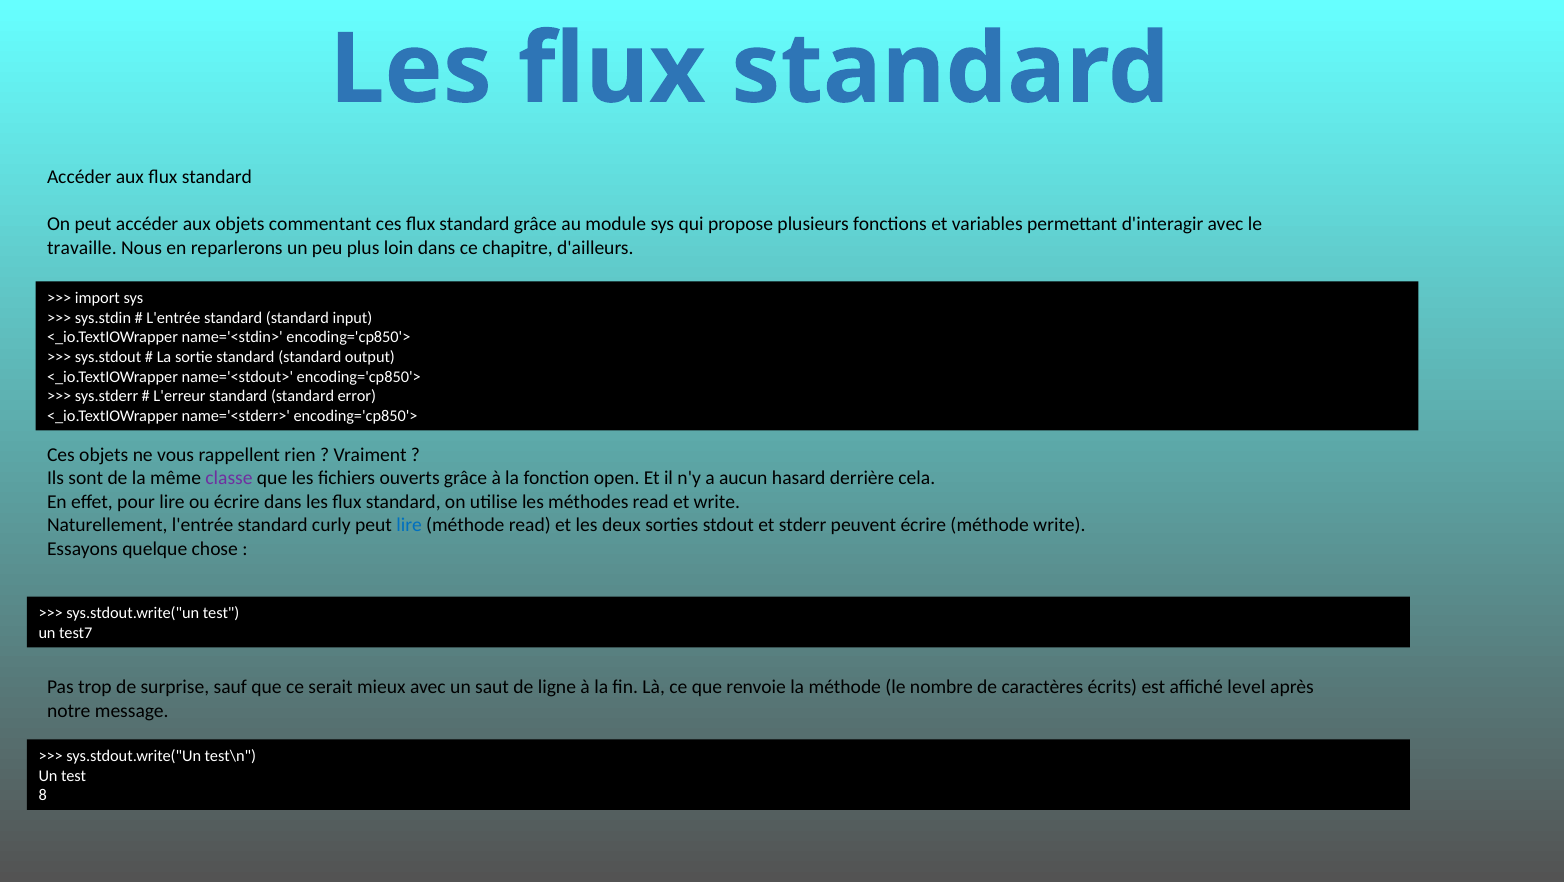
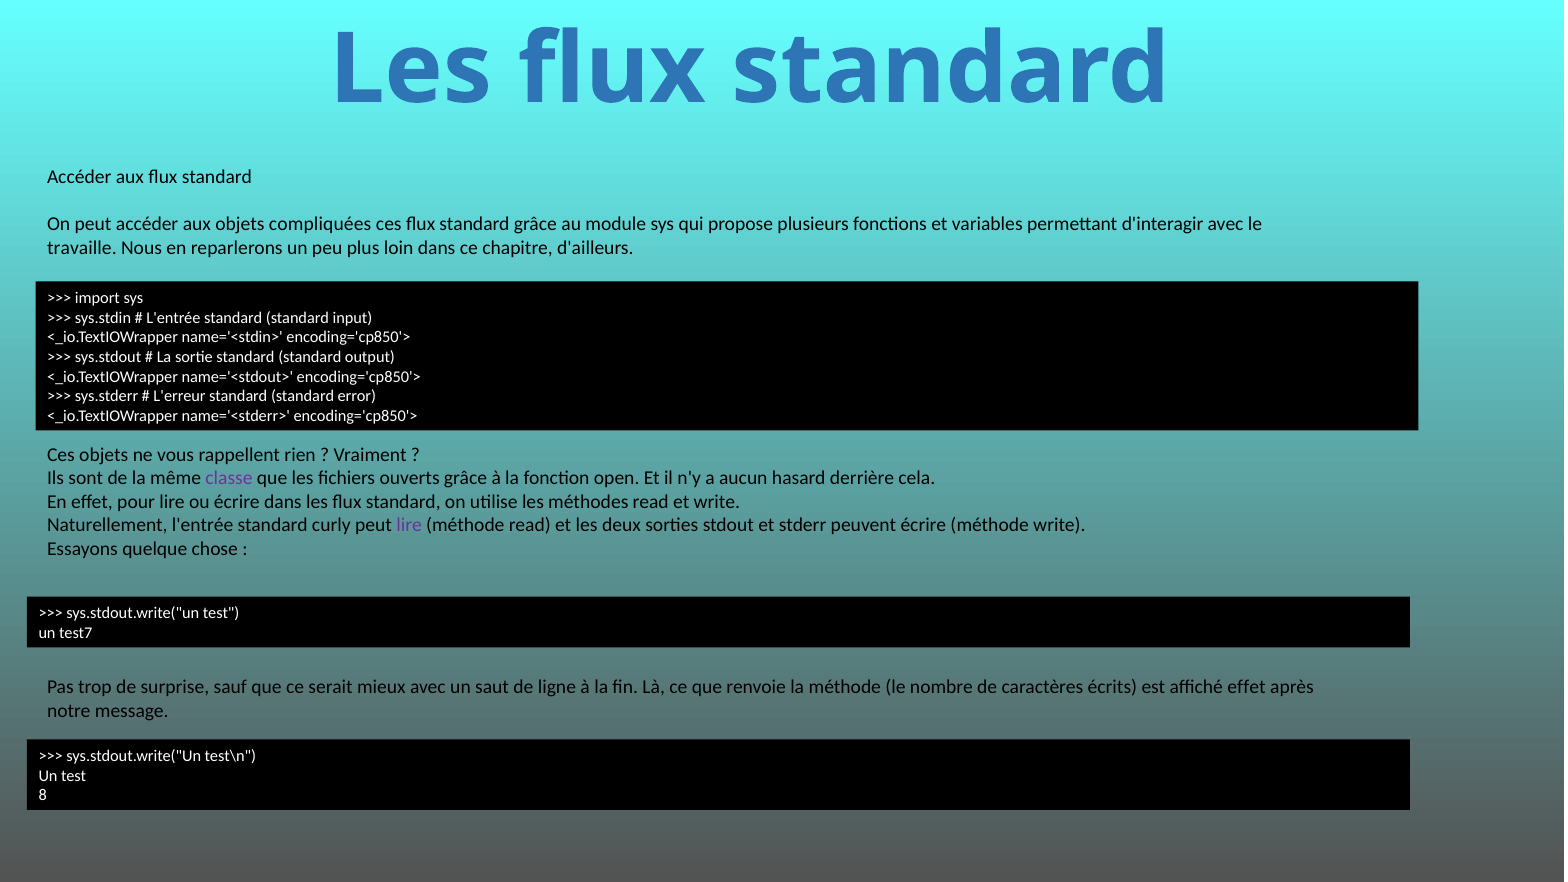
commentant: commentant -> compliquées (320, 224)
lire colour: blue -> purple (409, 525)
affiché level: level -> effet (1247, 687)
